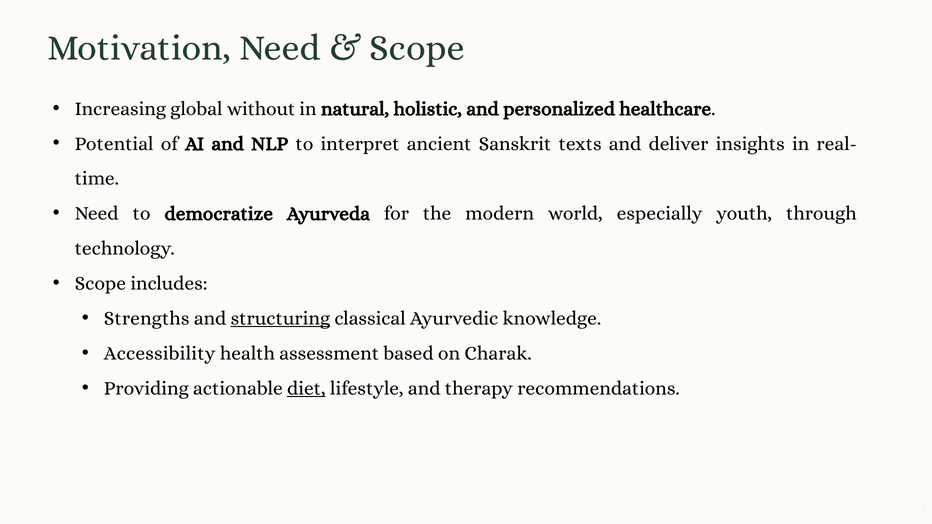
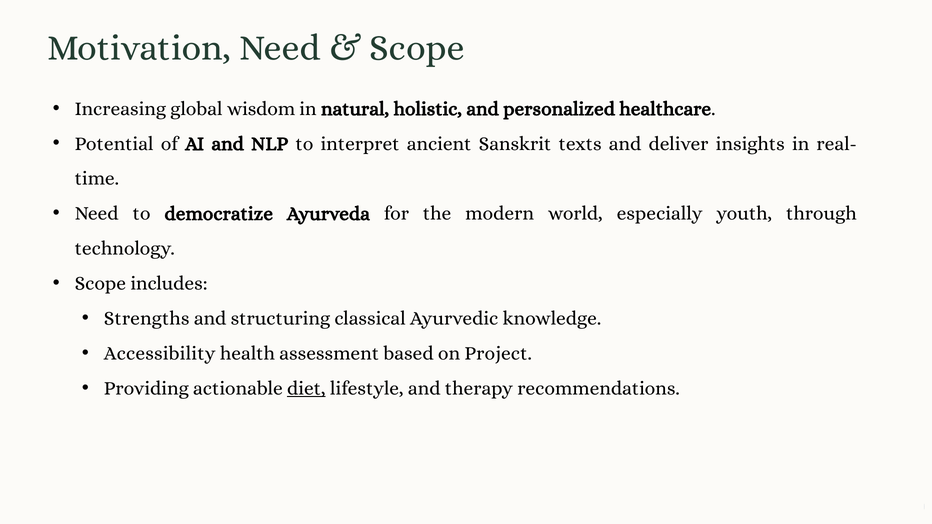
without: without -> wisdom (261, 109)
structuring underline: present -> none (280, 318)
Charak: Charak -> Project (498, 353)
